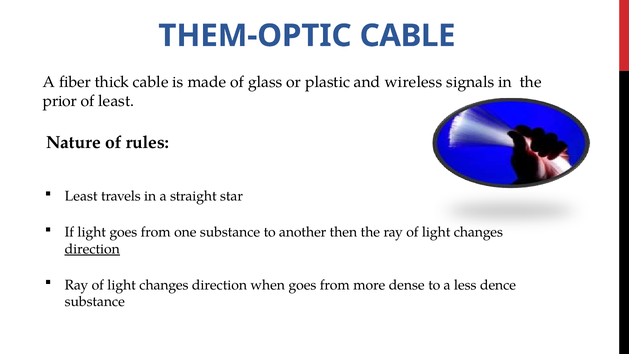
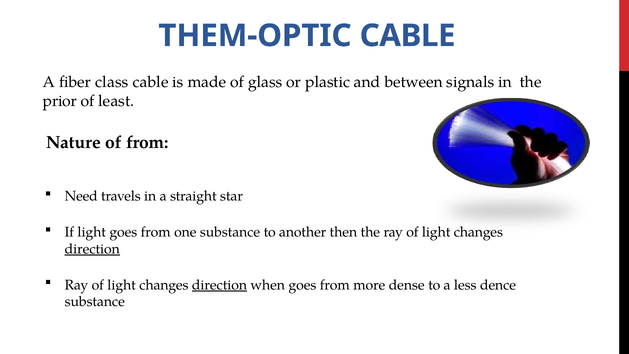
thick: thick -> class (112, 82)
wireless: wireless -> between (414, 82)
of rules: rules -> from (147, 142)
Least: Least -> Need (81, 196)
direction underline: none -> present (220, 285)
